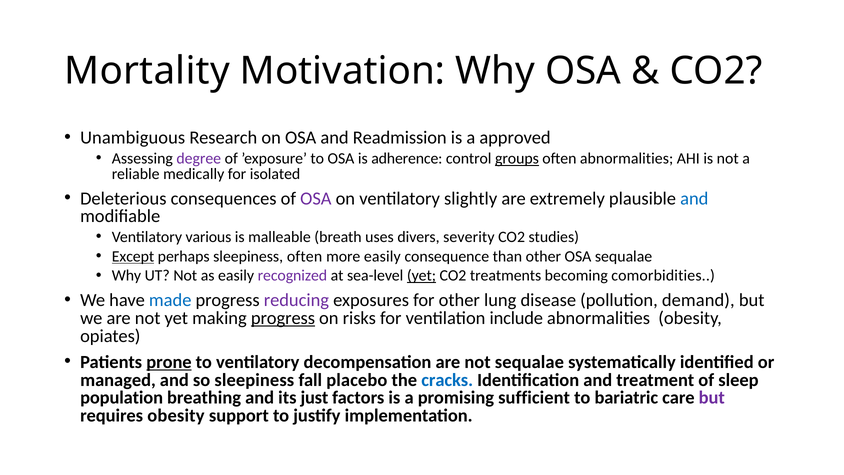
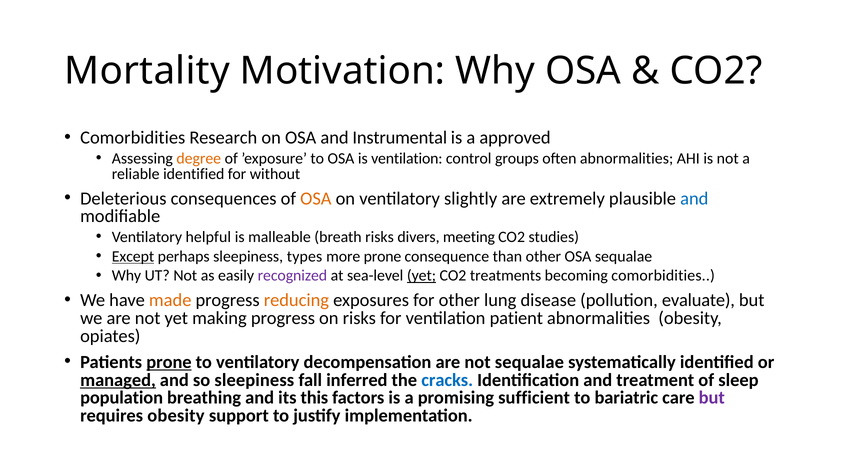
Unambiguous: Unambiguous -> Comorbidities (133, 138)
Readmission: Readmission -> Instrumental (400, 138)
degree colour: purple -> orange (199, 159)
is adherence: adherence -> ventilation (407, 159)
groups underline: present -> none (517, 159)
reliable medically: medically -> identified (194, 174)
isolated: isolated -> without (275, 174)
OSA colour: purple -> orange (316, 198)
various: various -> helpful (208, 237)
breath uses: uses -> risks (380, 237)
severity: severity -> meeting (469, 237)
sleepiness often: often -> types (305, 256)
more easily: easily -> prone (383, 256)
made colour: blue -> orange (170, 300)
reducing colour: purple -> orange (296, 300)
demand: demand -> evaluate (698, 300)
progress underline: present -> none (283, 318)
include: include -> patient (516, 318)
managed underline: none -> present (118, 380)
placebo: placebo -> inferred (357, 380)
just: just -> this (314, 398)
